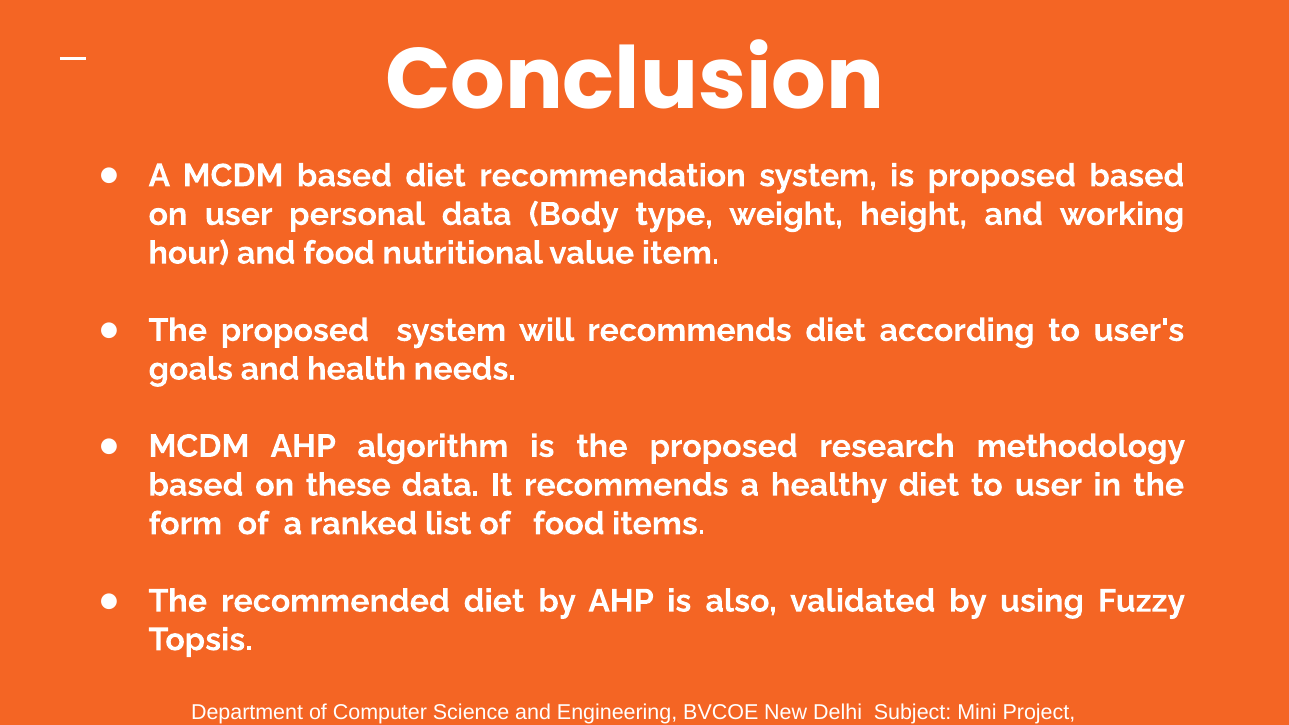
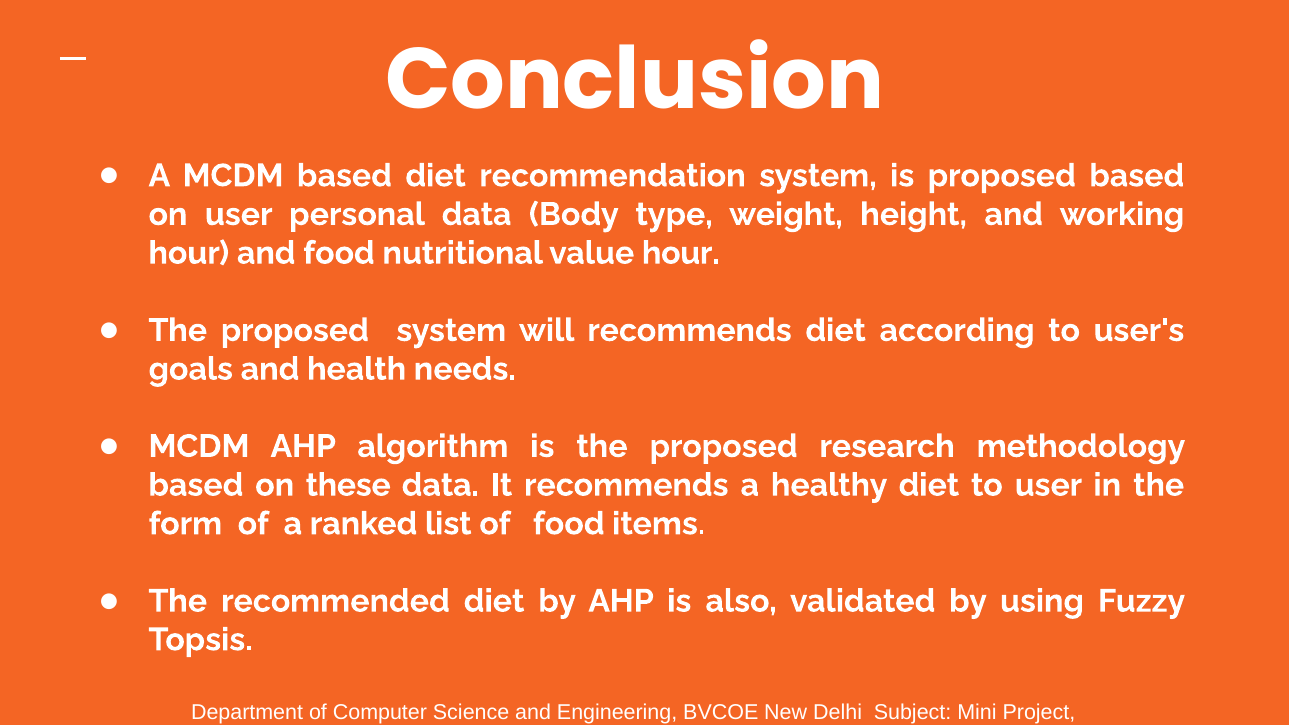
value item: item -> hour (681, 253)
